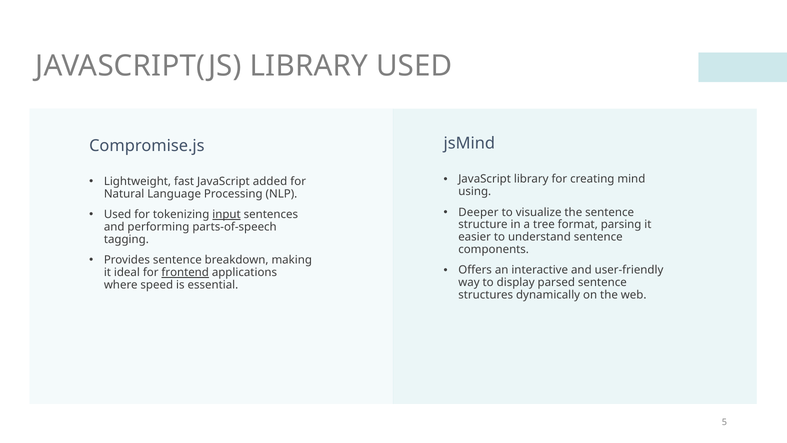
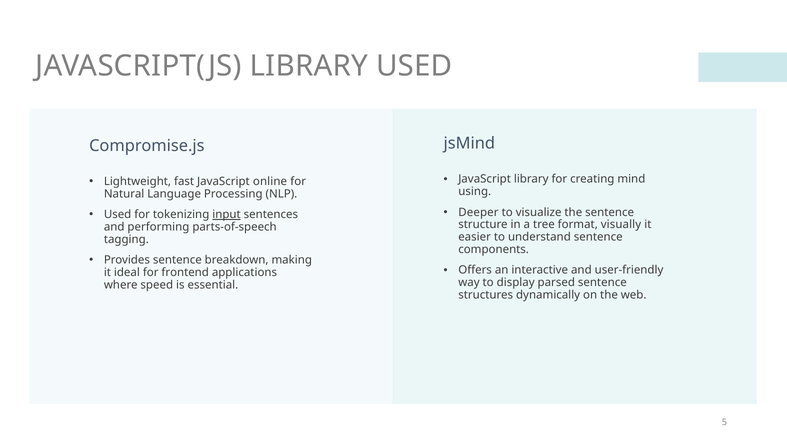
added: added -> online (270, 181)
parsing: parsing -> visually (621, 225)
frontend underline: present -> none (185, 272)
